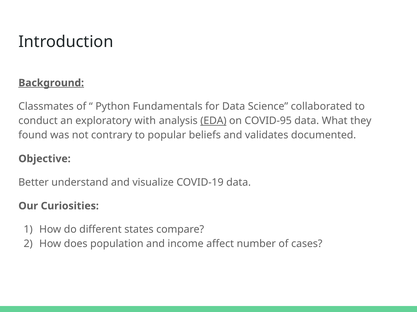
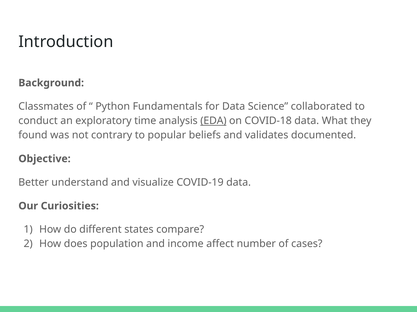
Background underline: present -> none (51, 83)
with: with -> time (145, 121)
COVID-95: COVID-95 -> COVID-18 (268, 121)
